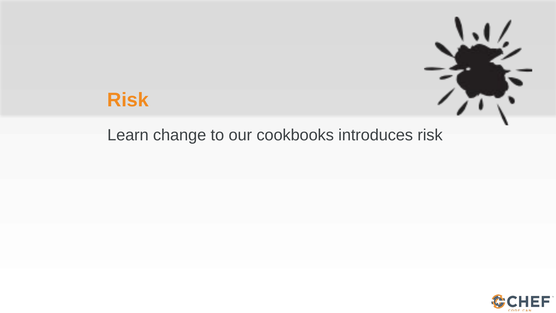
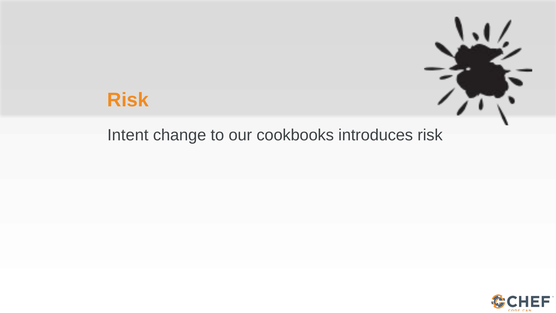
Learn: Learn -> Intent (128, 135)
